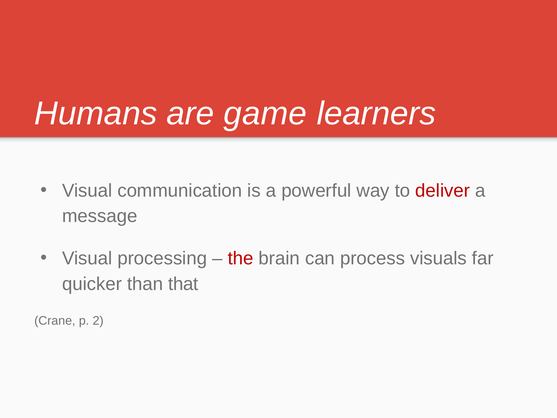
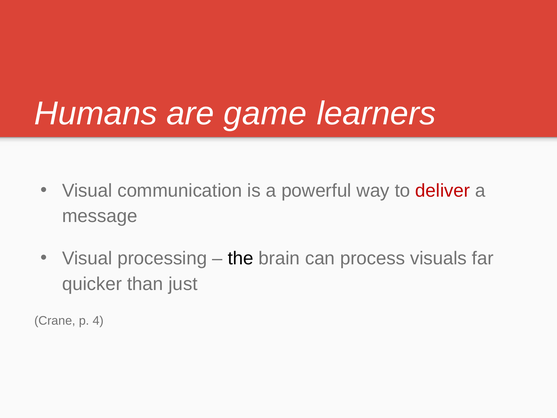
the colour: red -> black (241, 258)
that: that -> just (183, 284)
2: 2 -> 4 (98, 321)
